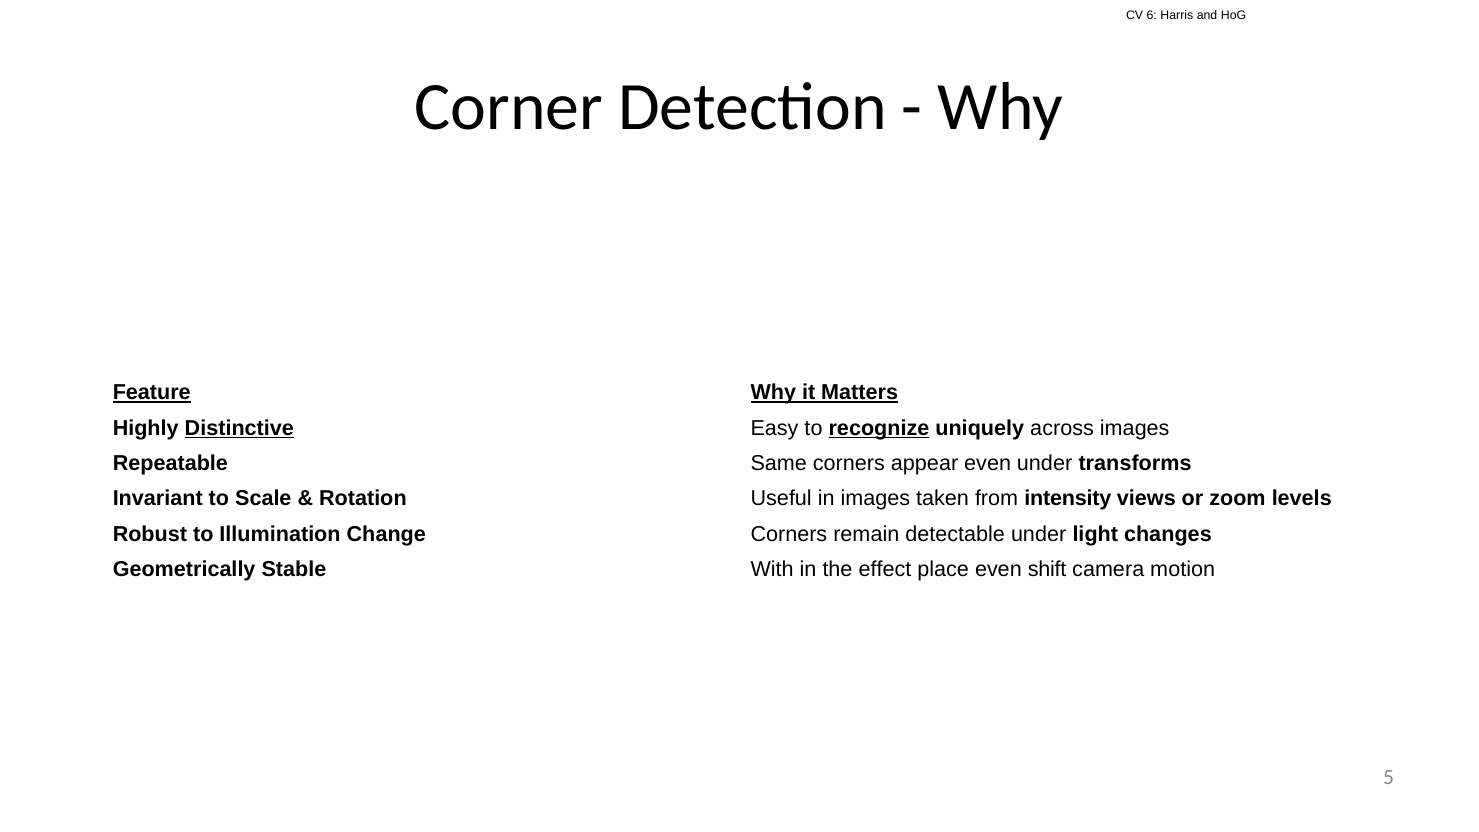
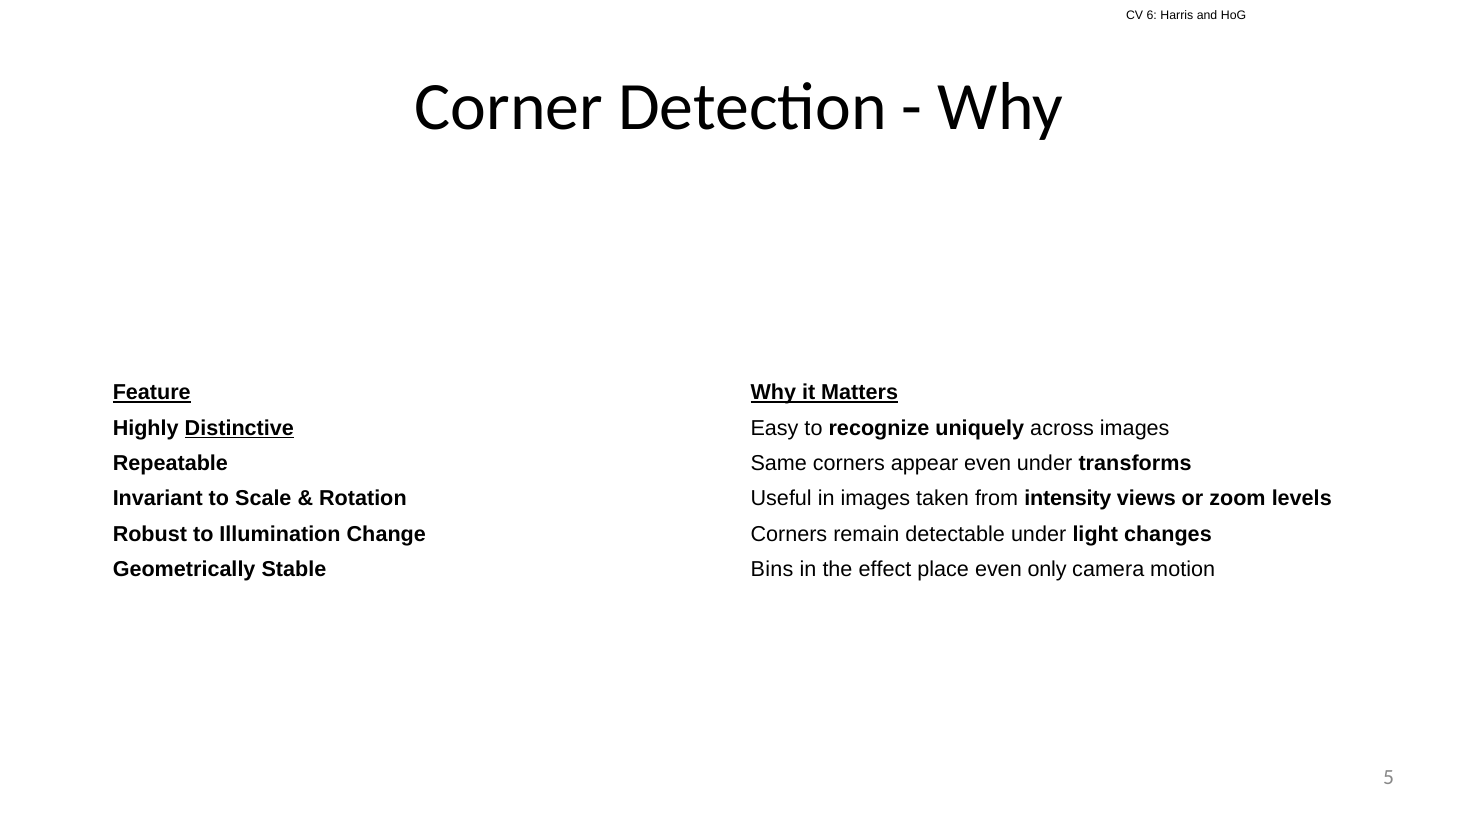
recognize underline: present -> none (879, 428)
With: With -> Bins (772, 569)
shift: shift -> only (1047, 569)
